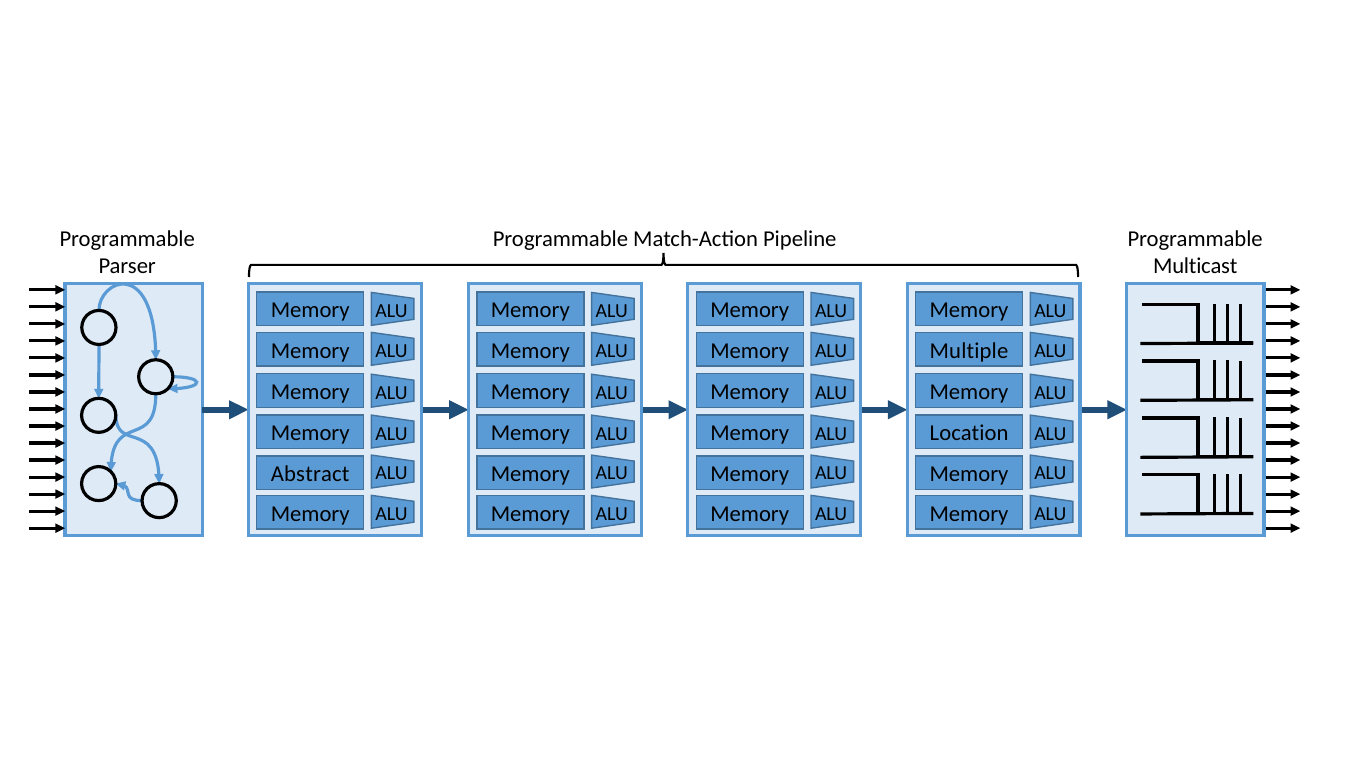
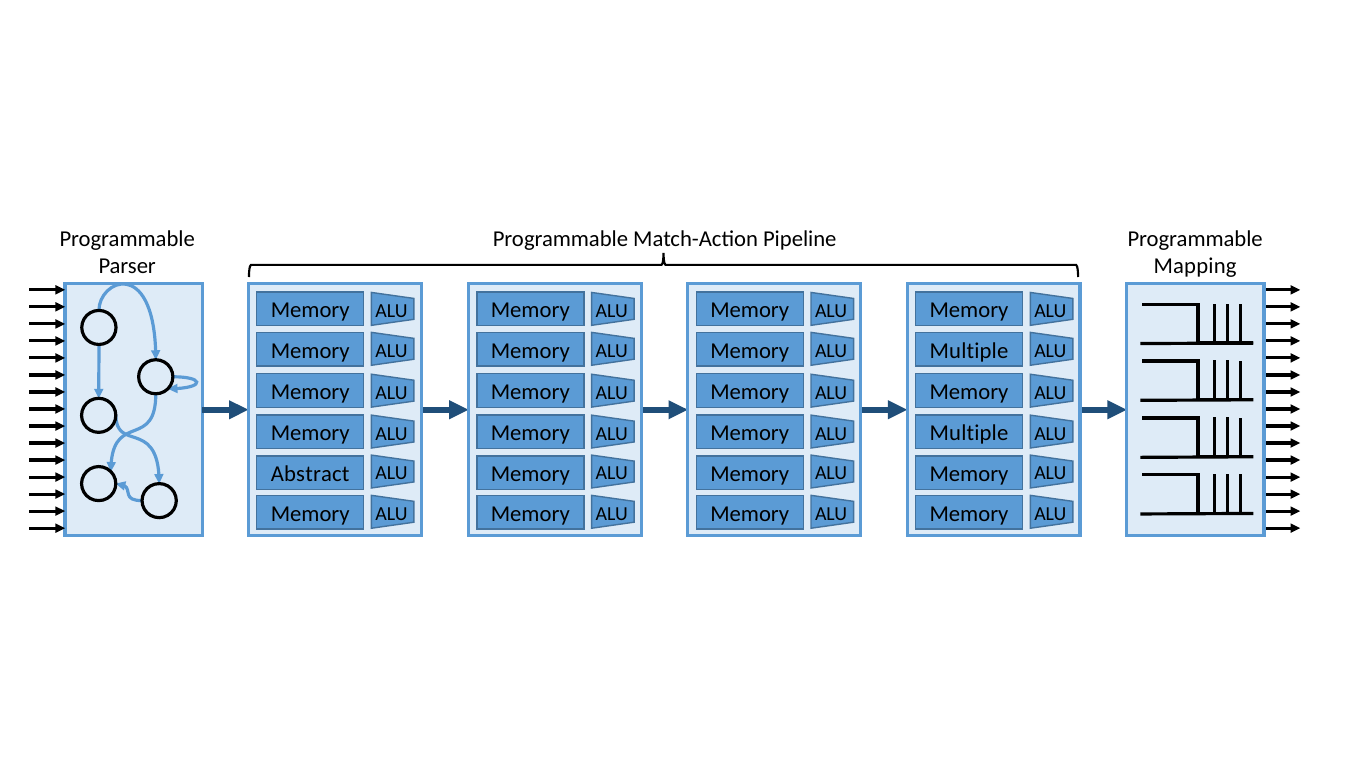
Multicast: Multicast -> Mapping (1195, 266)
Location: Location -> Multiple (969, 434)
